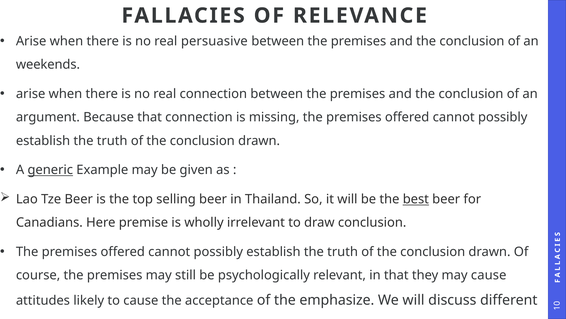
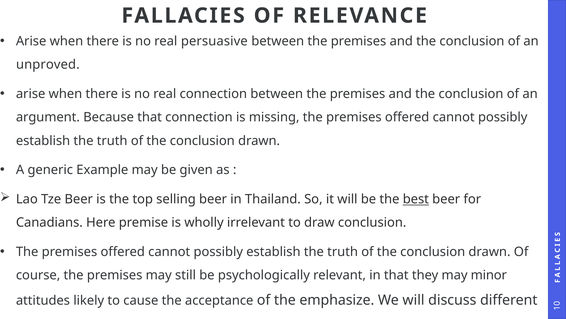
weekends: weekends -> unproved (48, 65)
generic underline: present -> none (50, 170)
may cause: cause -> minor (489, 275)
